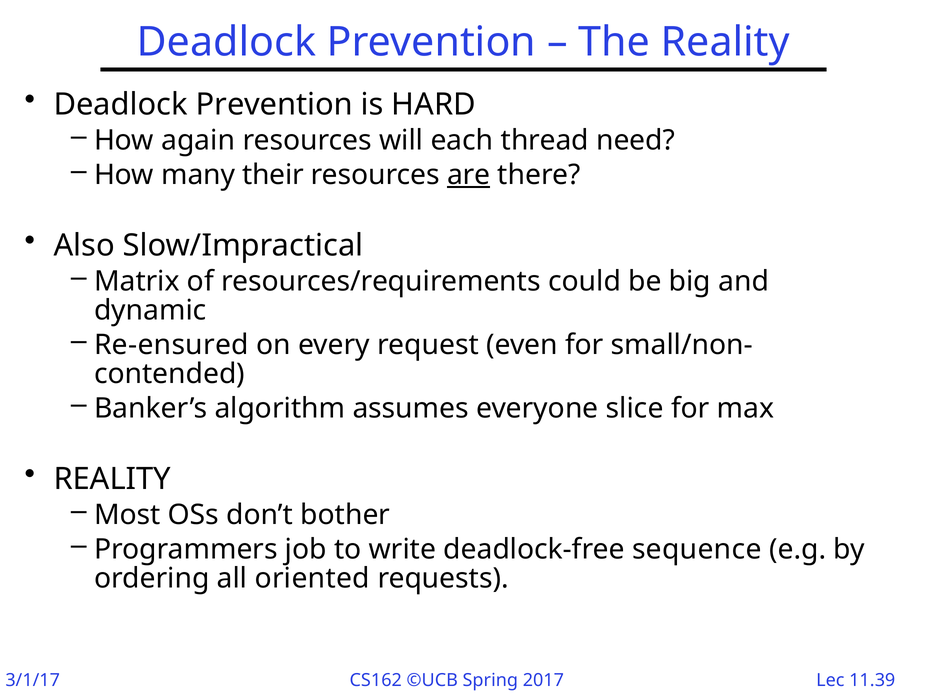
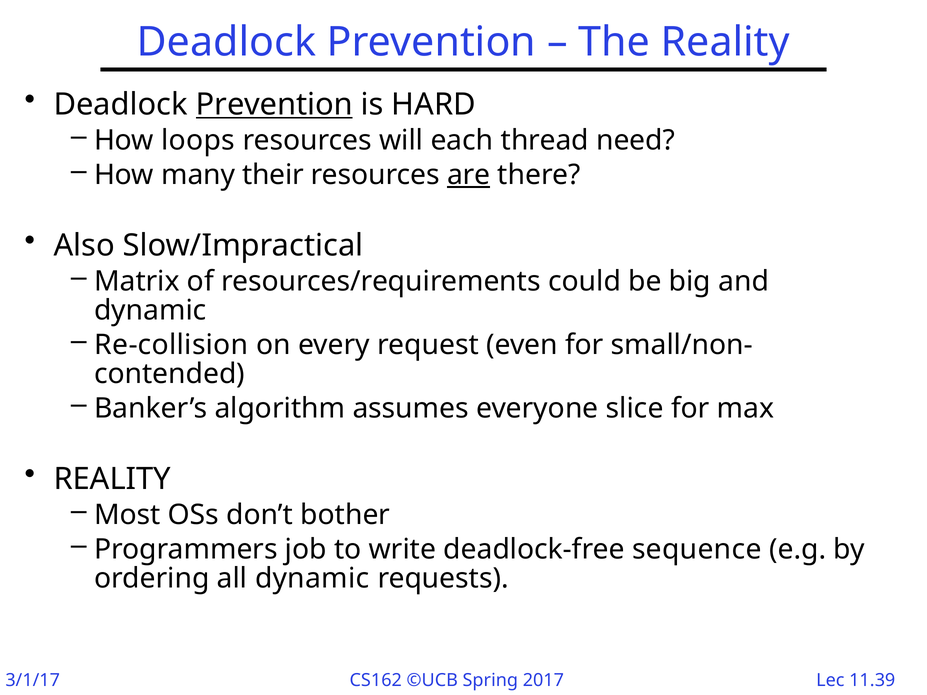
Prevention underline: none -> present (274, 104)
again: again -> loops (198, 140)
Re-ensured: Re-ensured -> Re-collision (171, 345)
all oriented: oriented -> dynamic (312, 579)
